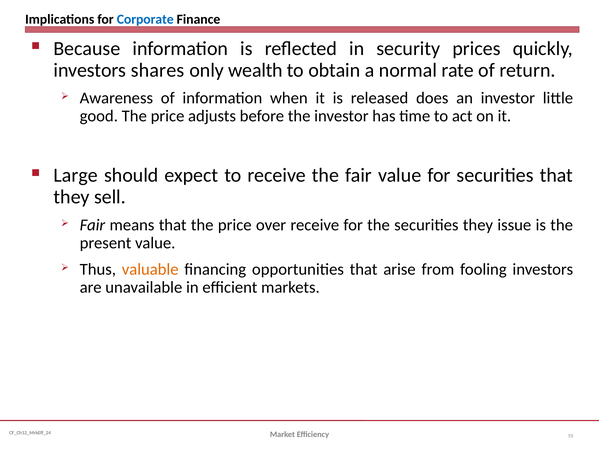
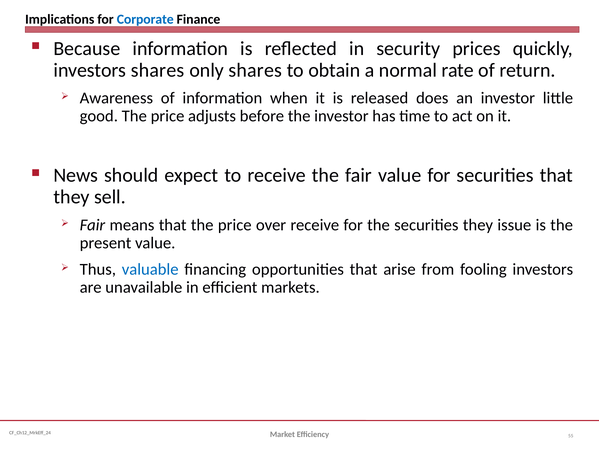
only wealth: wealth -> shares (255, 70)
Large: Large -> News (76, 175)
valuable colour: orange -> blue (150, 269)
